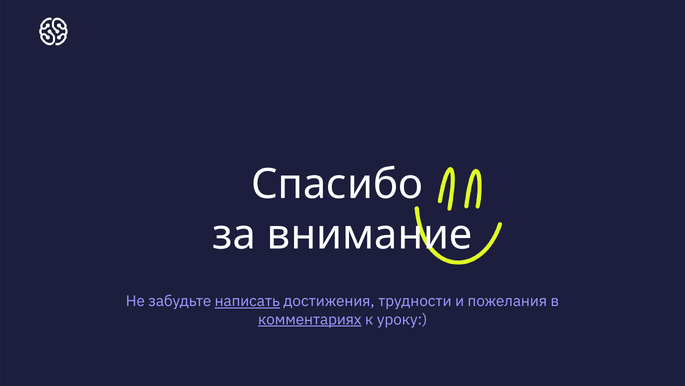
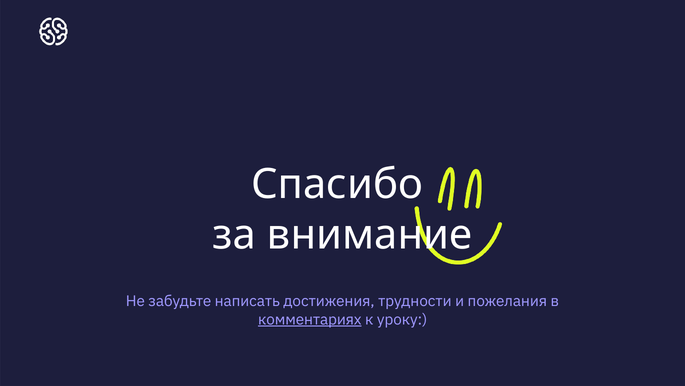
написать underline: present -> none (247, 301)
